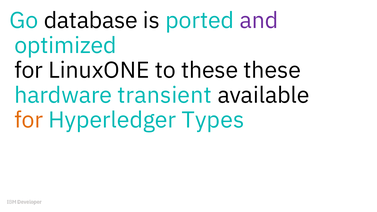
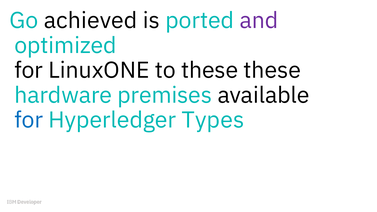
database: database -> achieved (91, 21)
transient: transient -> premises (165, 95)
for colour: orange -> blue (29, 120)
